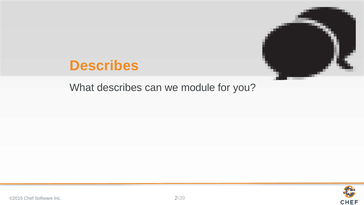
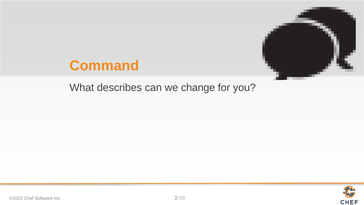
Describes: Describes -> Command (104, 66)
module: module -> change (198, 88)
